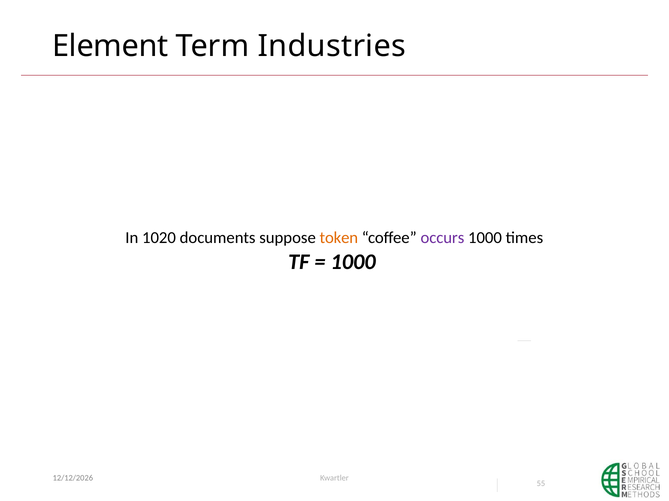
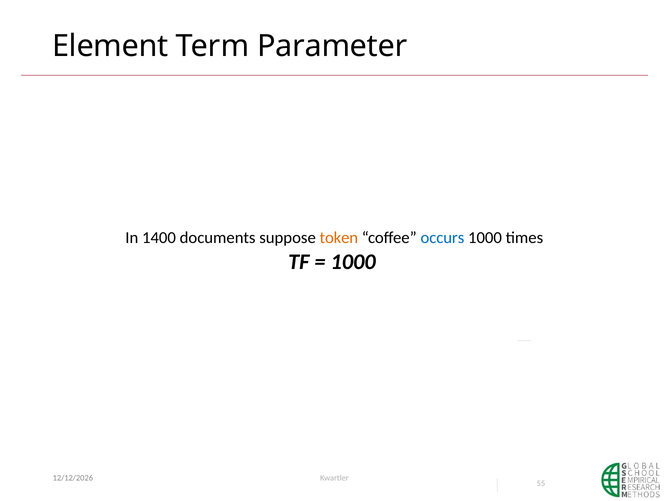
Industries: Industries -> Parameter (332, 46)
1020: 1020 -> 1400 (159, 238)
occurs colour: purple -> blue (442, 238)
